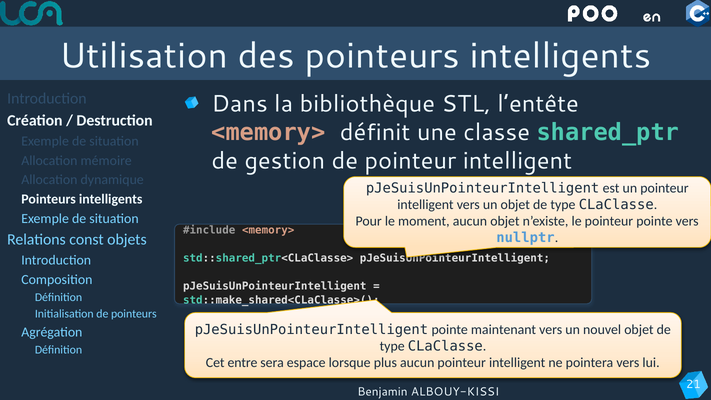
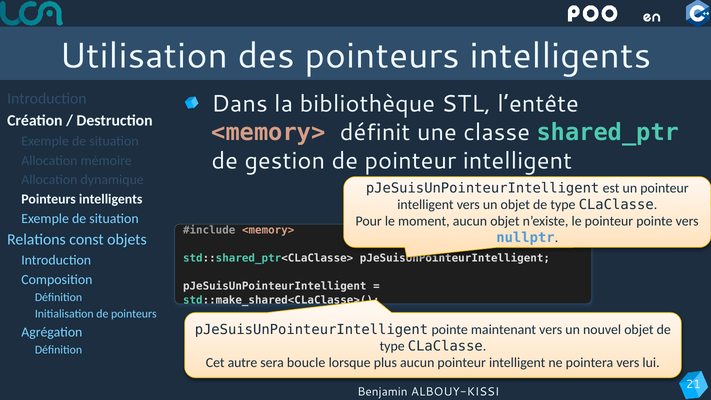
entre: entre -> autre (243, 363)
espace: espace -> boucle (306, 363)
